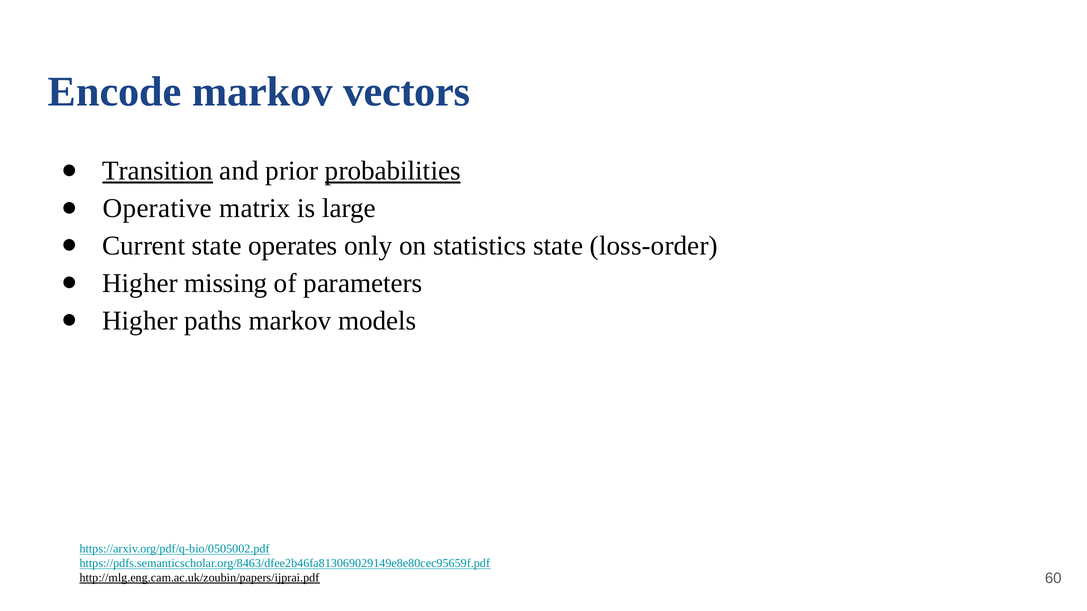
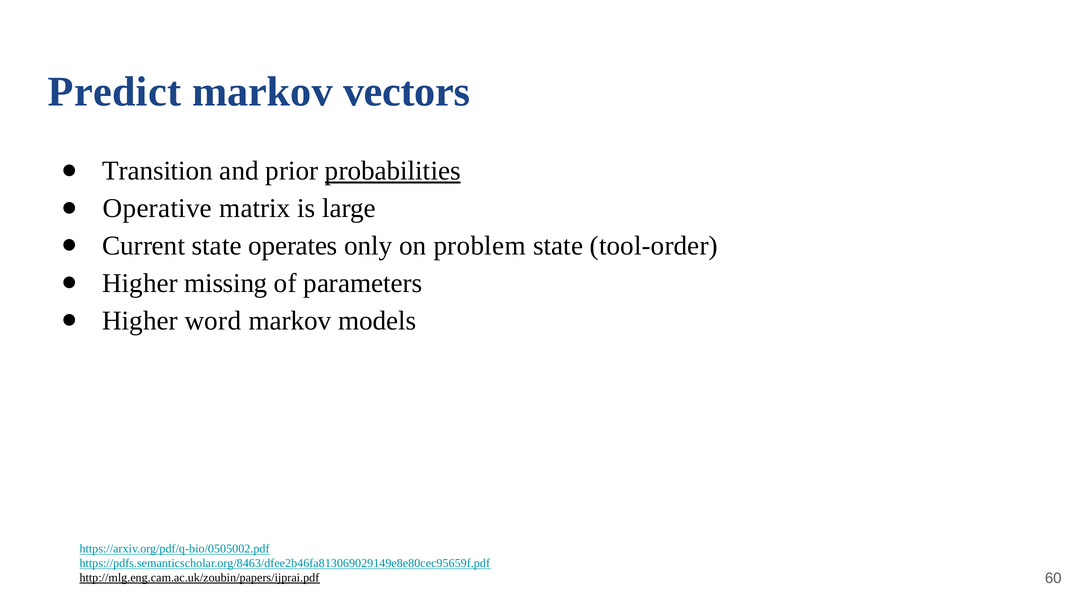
Encode: Encode -> Predict (115, 92)
Transition underline: present -> none (158, 171)
statistics: statistics -> problem (480, 246)
loss-order: loss-order -> tool-order (654, 246)
paths: paths -> word (213, 321)
